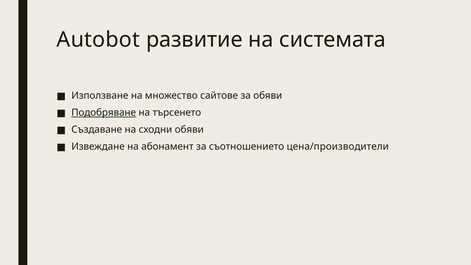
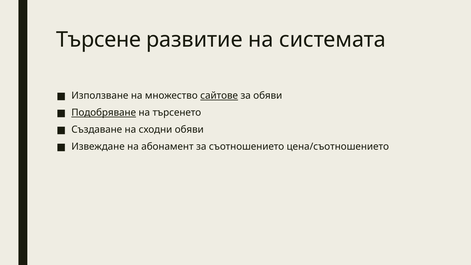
Autobot: Autobot -> Търсене (99, 40)
сайтове underline: none -> present (219, 96)
цена/производители: цена/производители -> цена/съотношението (338, 147)
